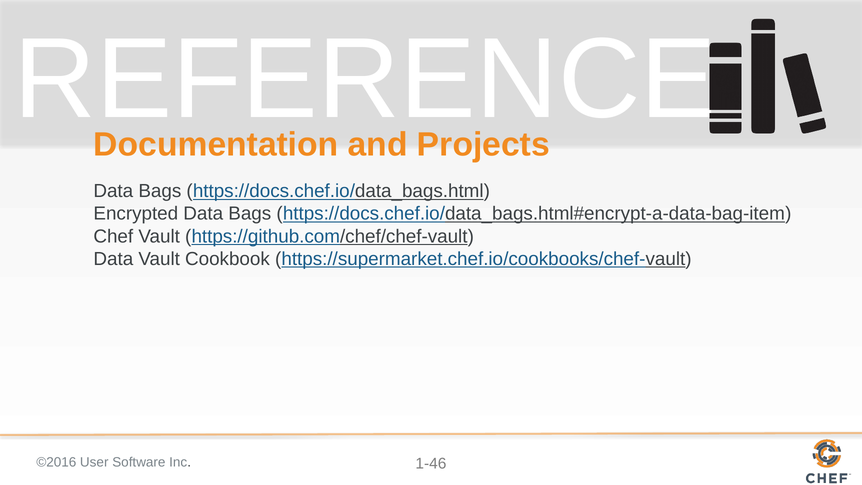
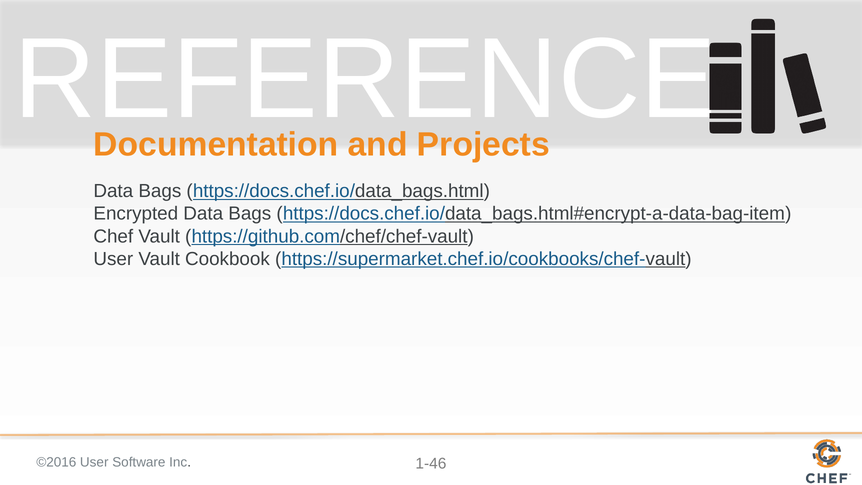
Data: Data -> User (113, 259)
